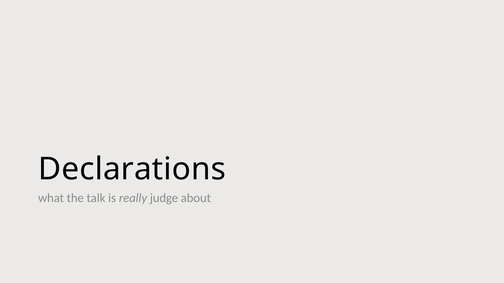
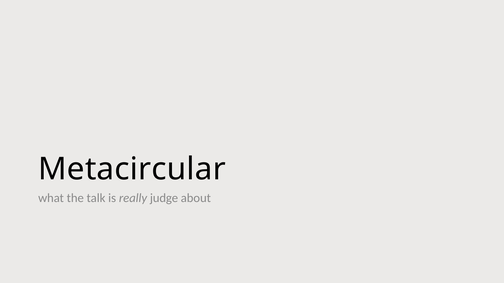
Declarations: Declarations -> Metacircular (132, 169)
